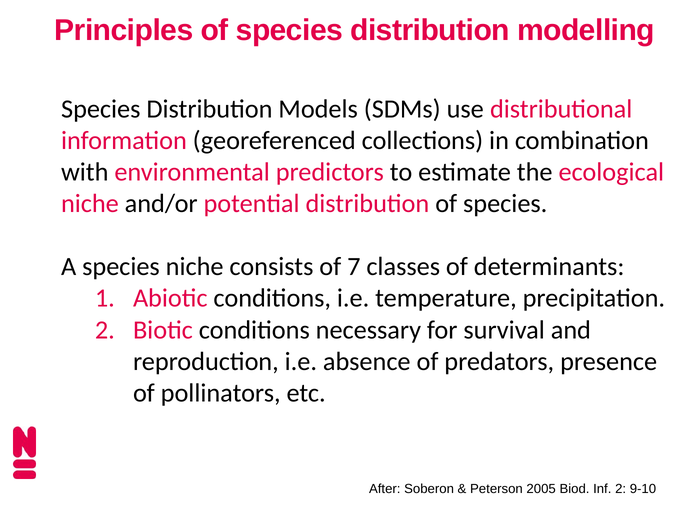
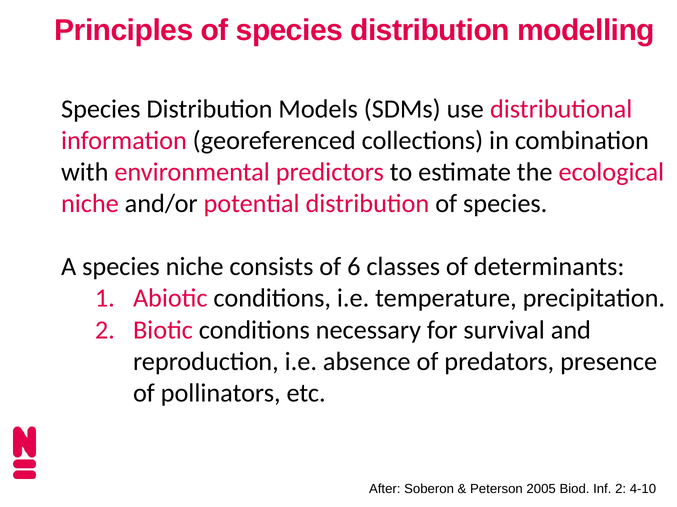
7: 7 -> 6 (354, 267)
9-10: 9-10 -> 4-10 (643, 490)
